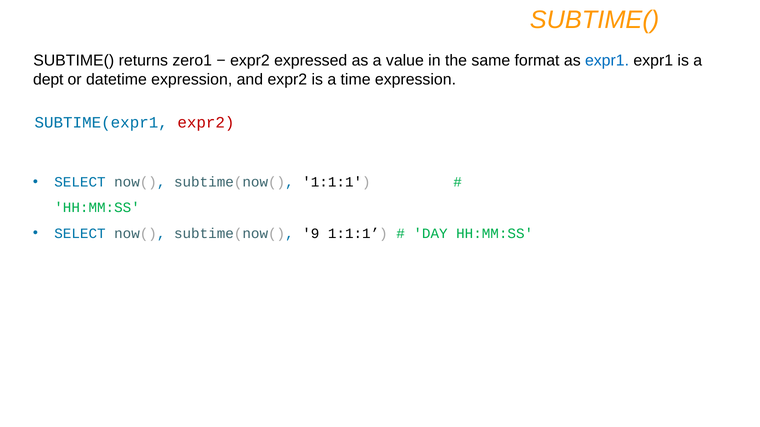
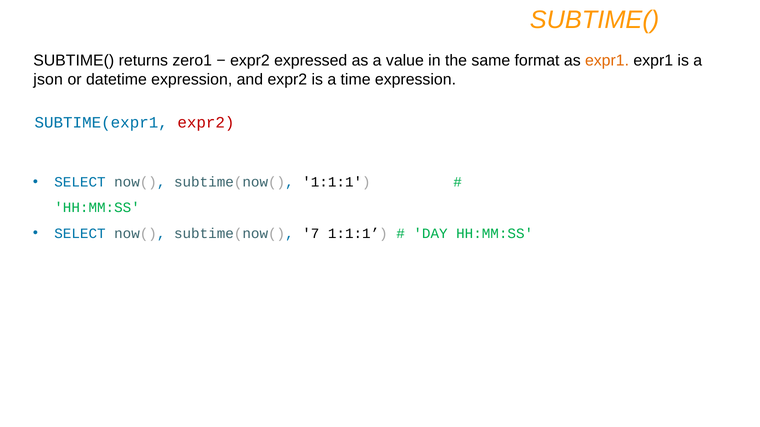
expr1 colour: blue -> orange (607, 61)
dept: dept -> json (48, 80)
9: 9 -> 7 (311, 234)
